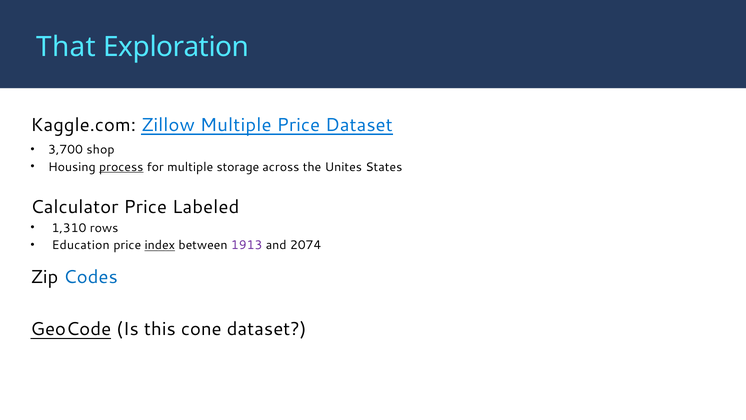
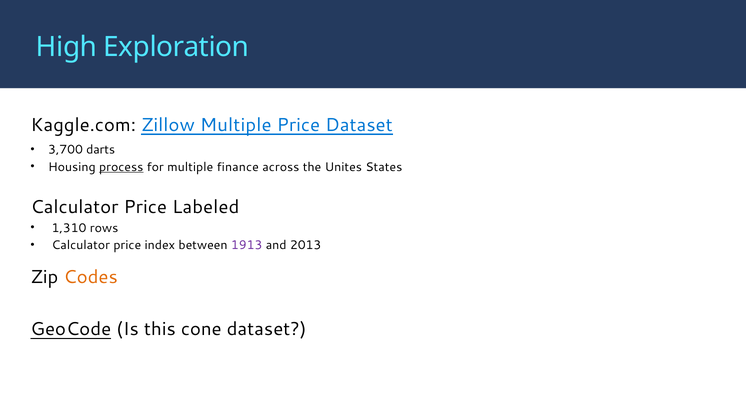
That: That -> High (66, 47)
shop: shop -> darts (101, 149)
storage: storage -> finance (238, 167)
Education: Education -> Calculator (81, 245)
index underline: present -> none (160, 245)
2074: 2074 -> 2013 (306, 245)
Codes colour: blue -> orange (91, 277)
